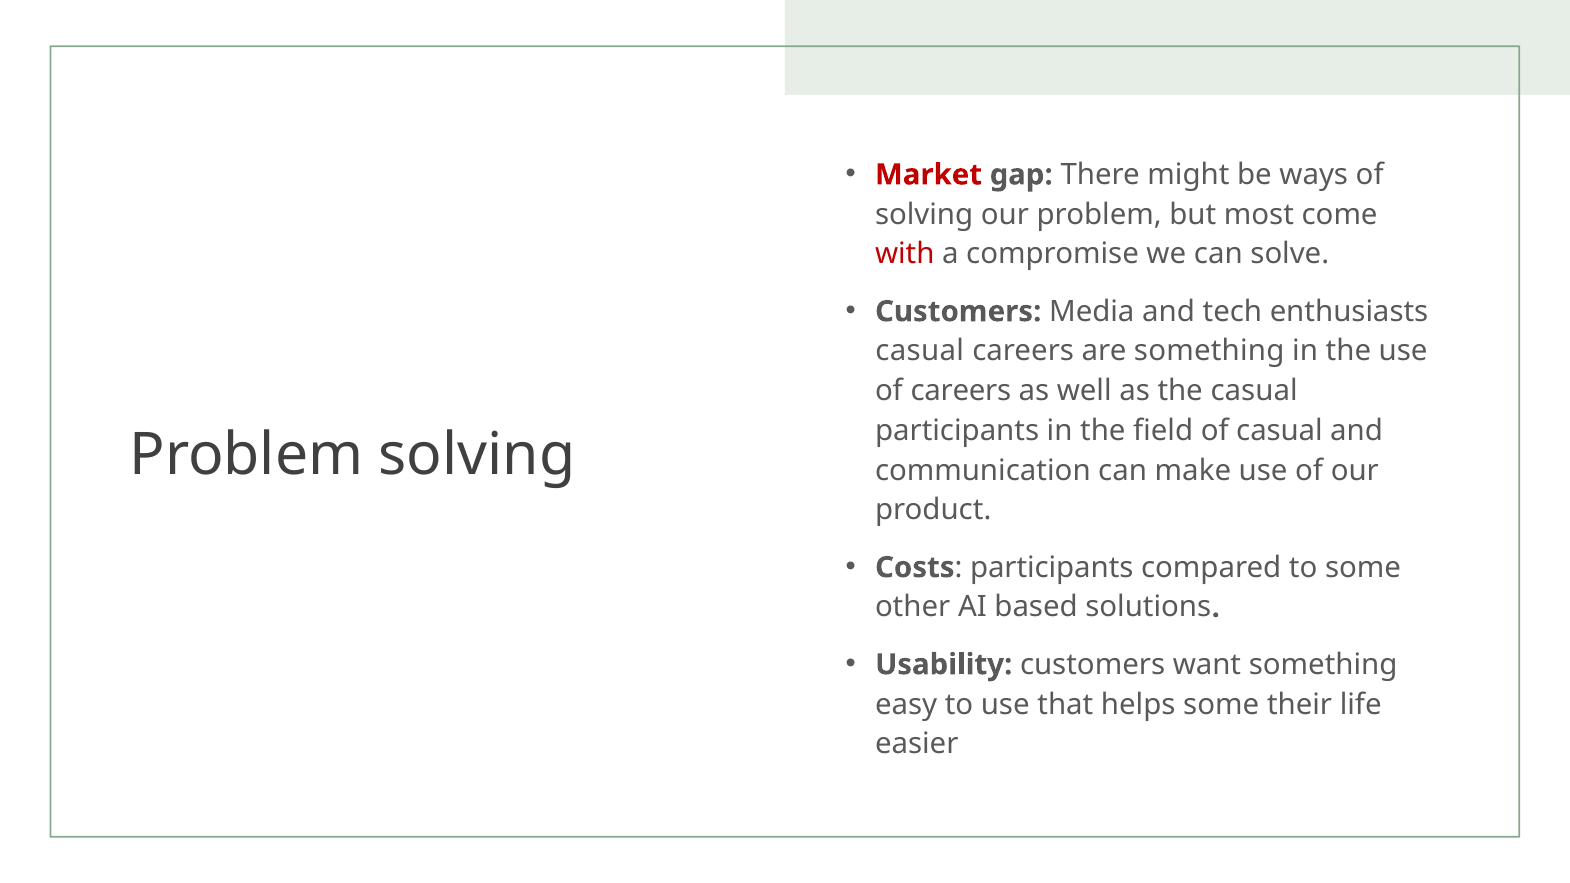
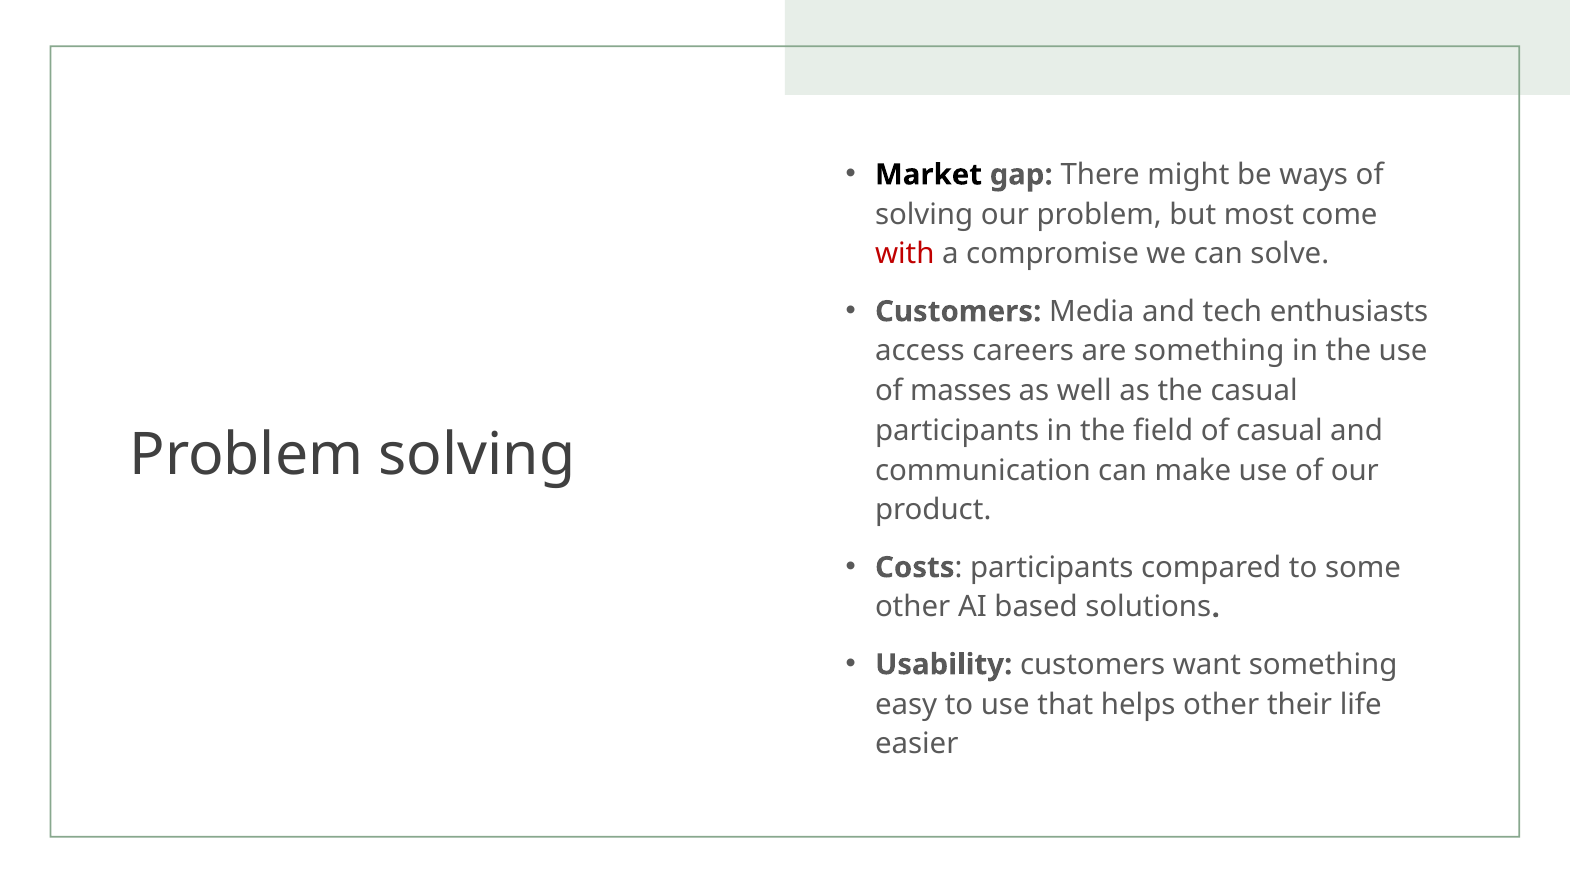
Market colour: red -> black (929, 175)
casual: casual -> access (920, 351)
of careers: careers -> masses (961, 391)
helps some: some -> other (1221, 704)
